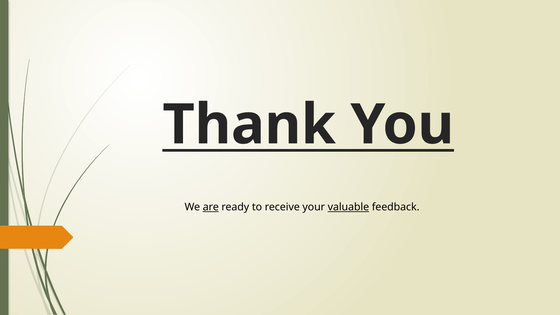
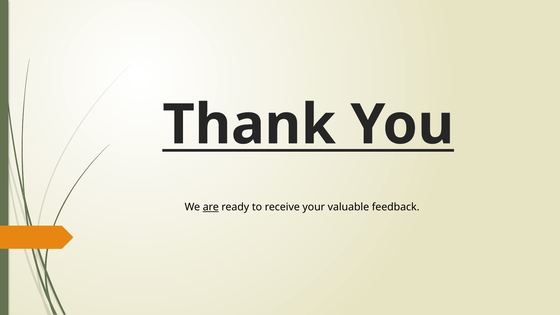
valuable underline: present -> none (348, 207)
